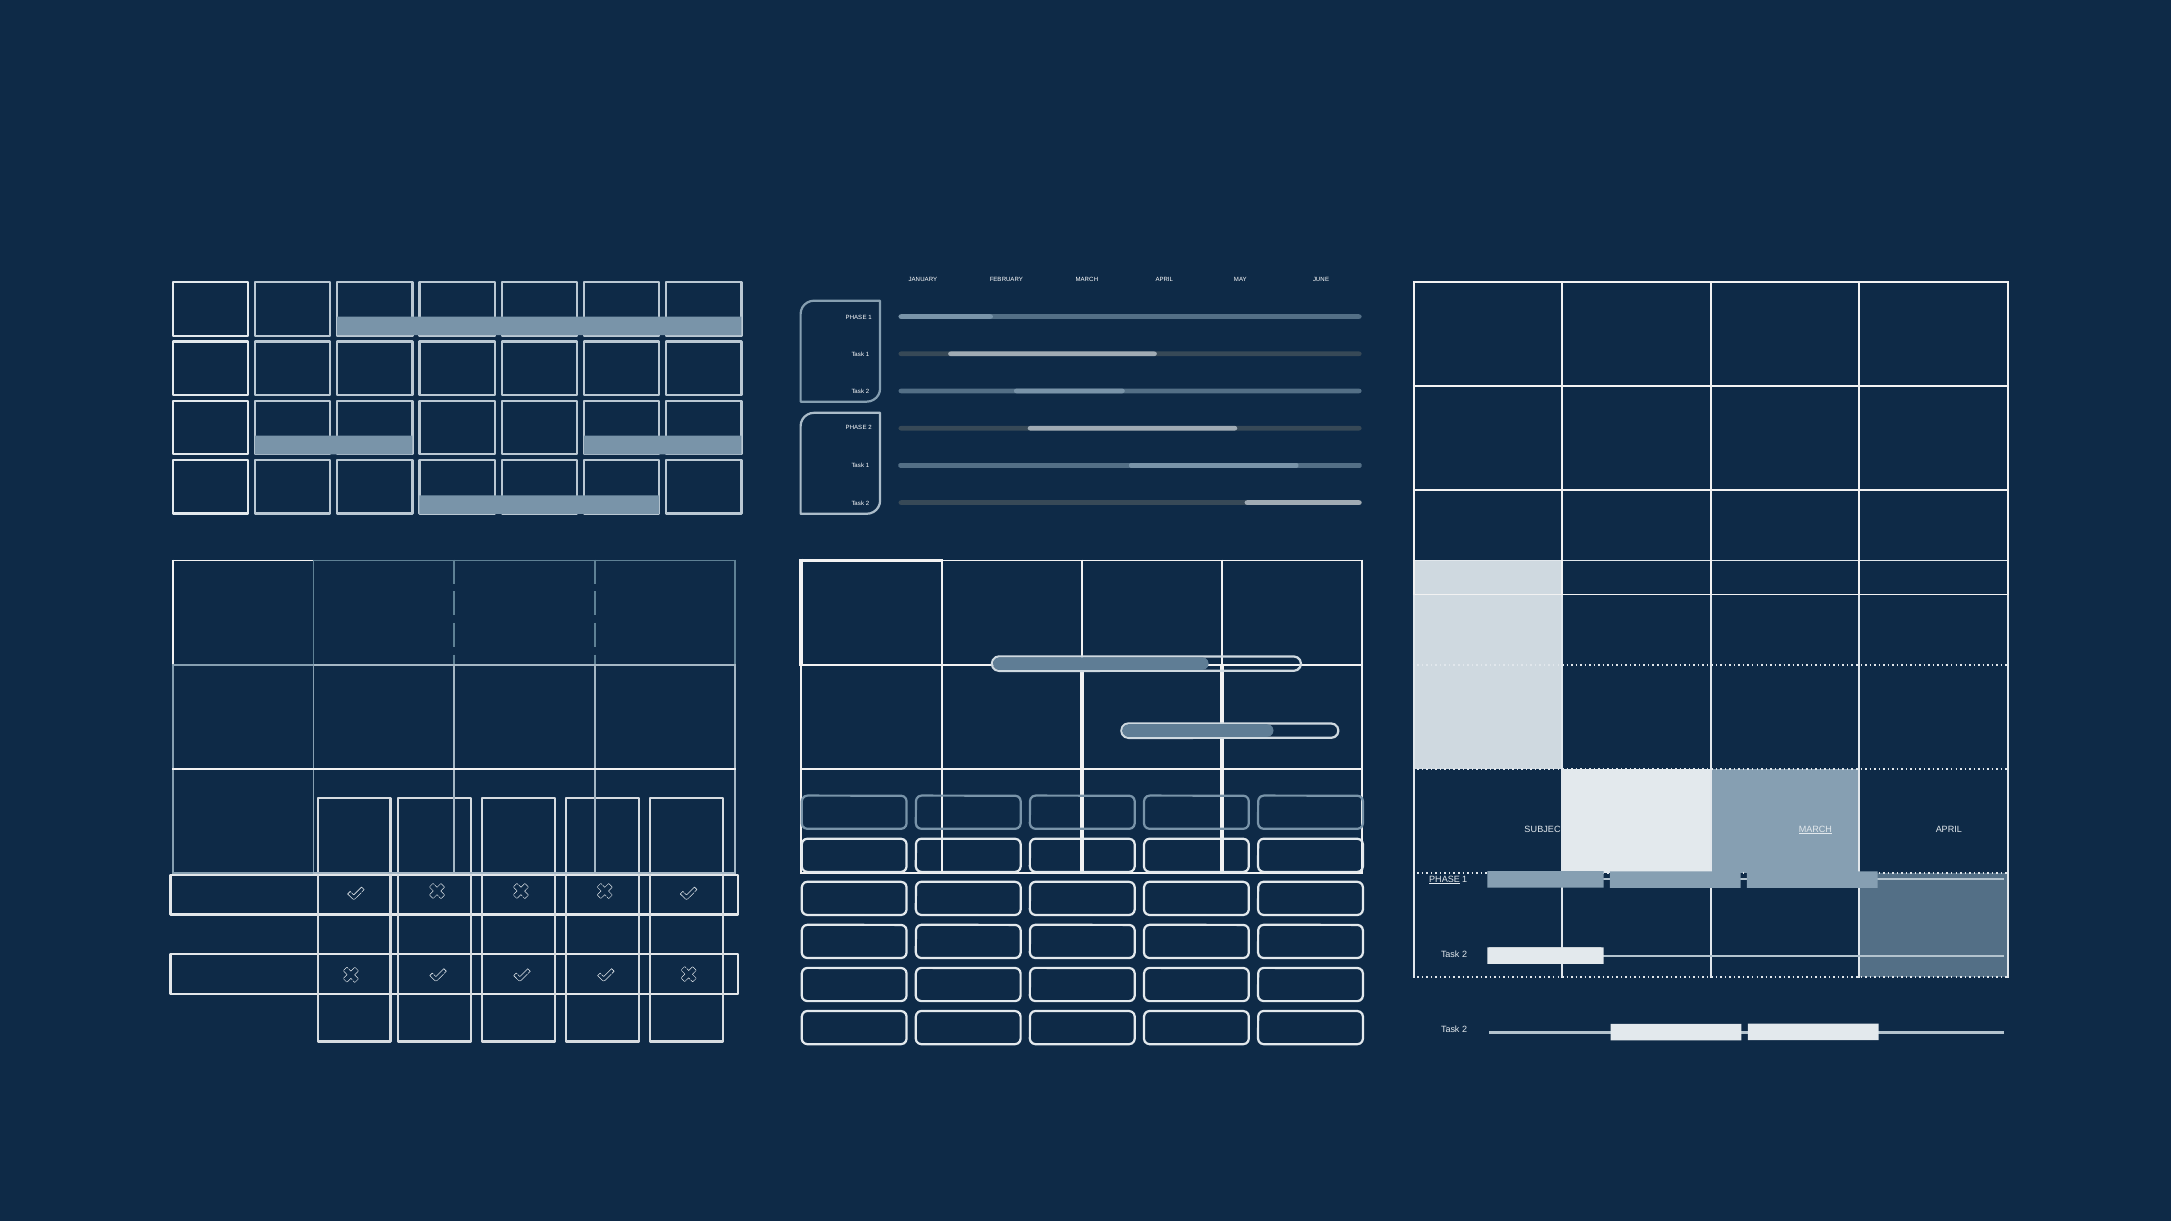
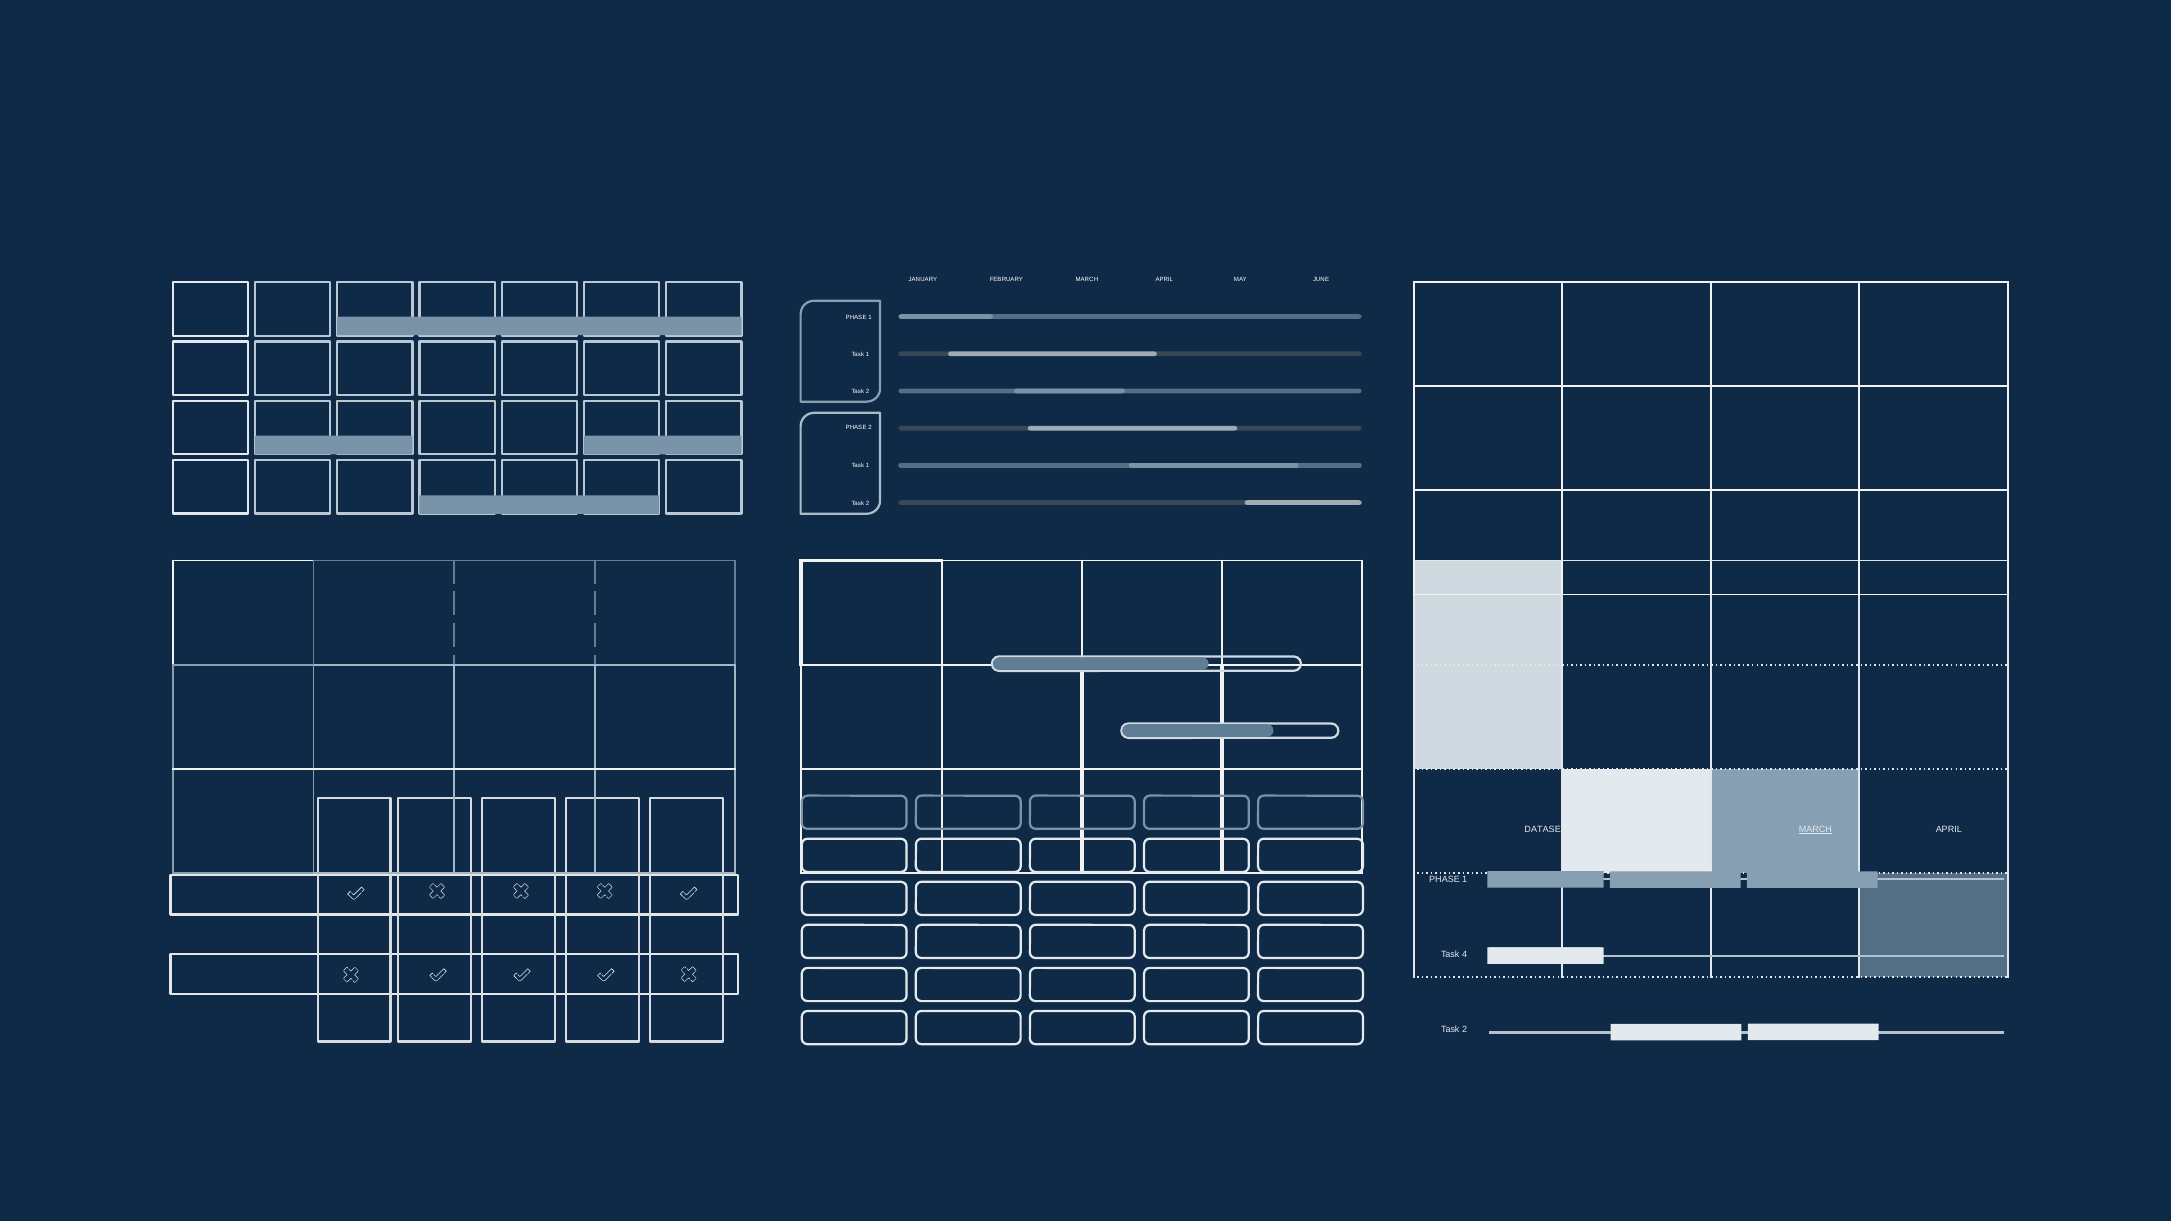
SUBJECT: SUBJECT -> DATASET (1545, 830)
PHASE underline: present -> none (1445, 880)
2: 2 -> 4 (1465, 955)
